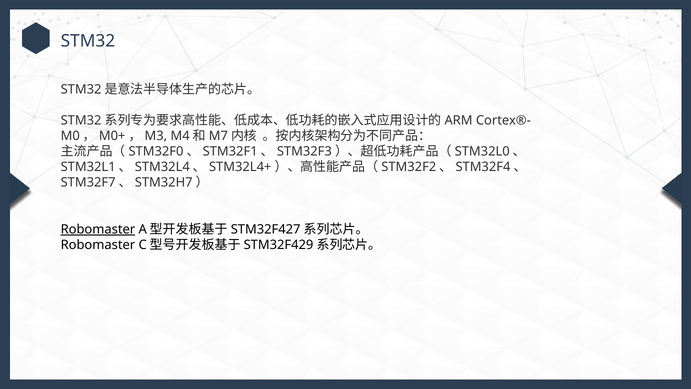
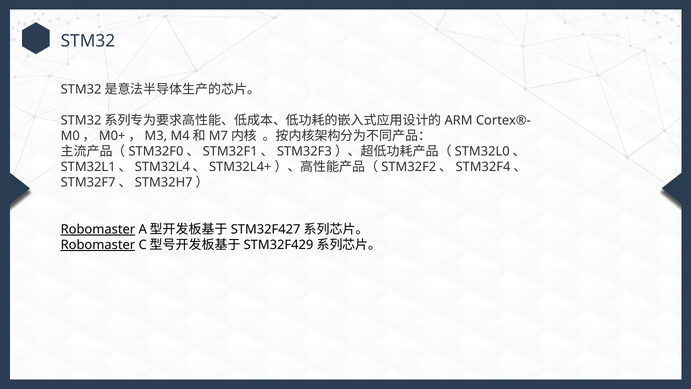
Robomaster underline: none -> present (98, 245)
